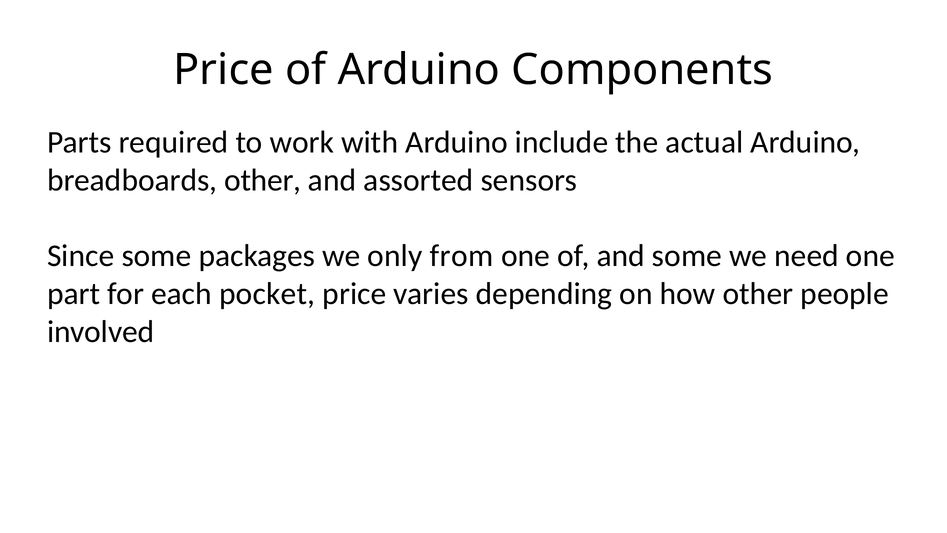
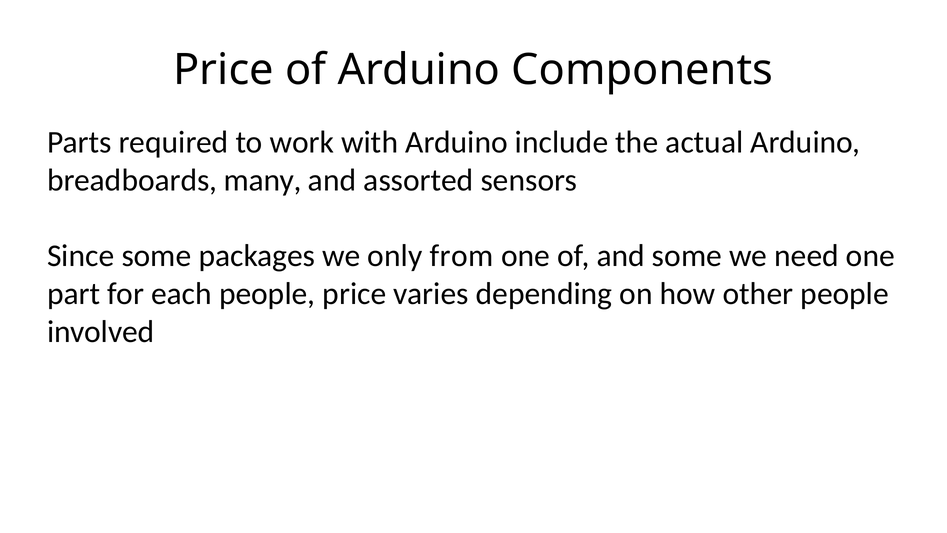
breadboards other: other -> many (263, 180)
each pocket: pocket -> people (267, 294)
